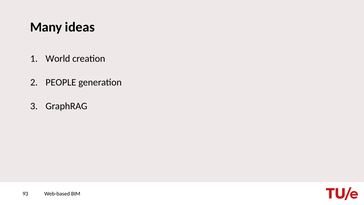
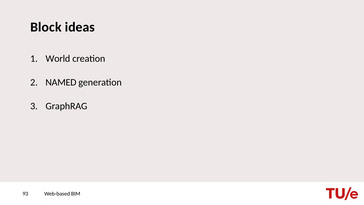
Many: Many -> Block (46, 27)
PEOPLE: PEOPLE -> NAMED (61, 82)
